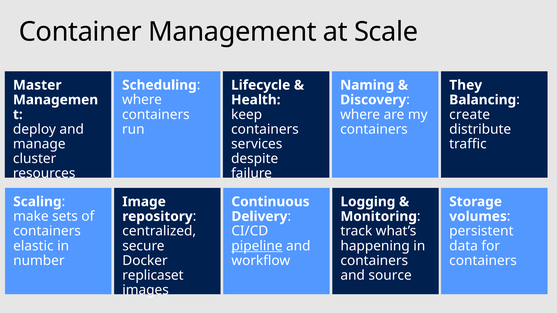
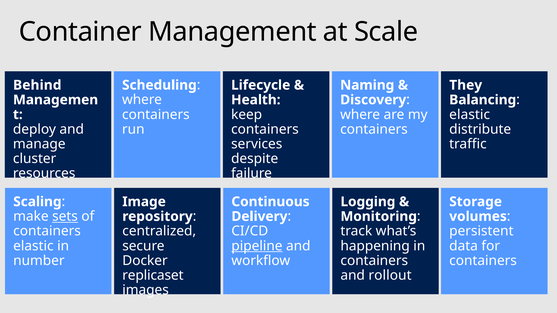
Master: Master -> Behind (37, 85)
create: create -> elastic (470, 115)
sets underline: none -> present (65, 217)
source: source -> rollout (390, 276)
